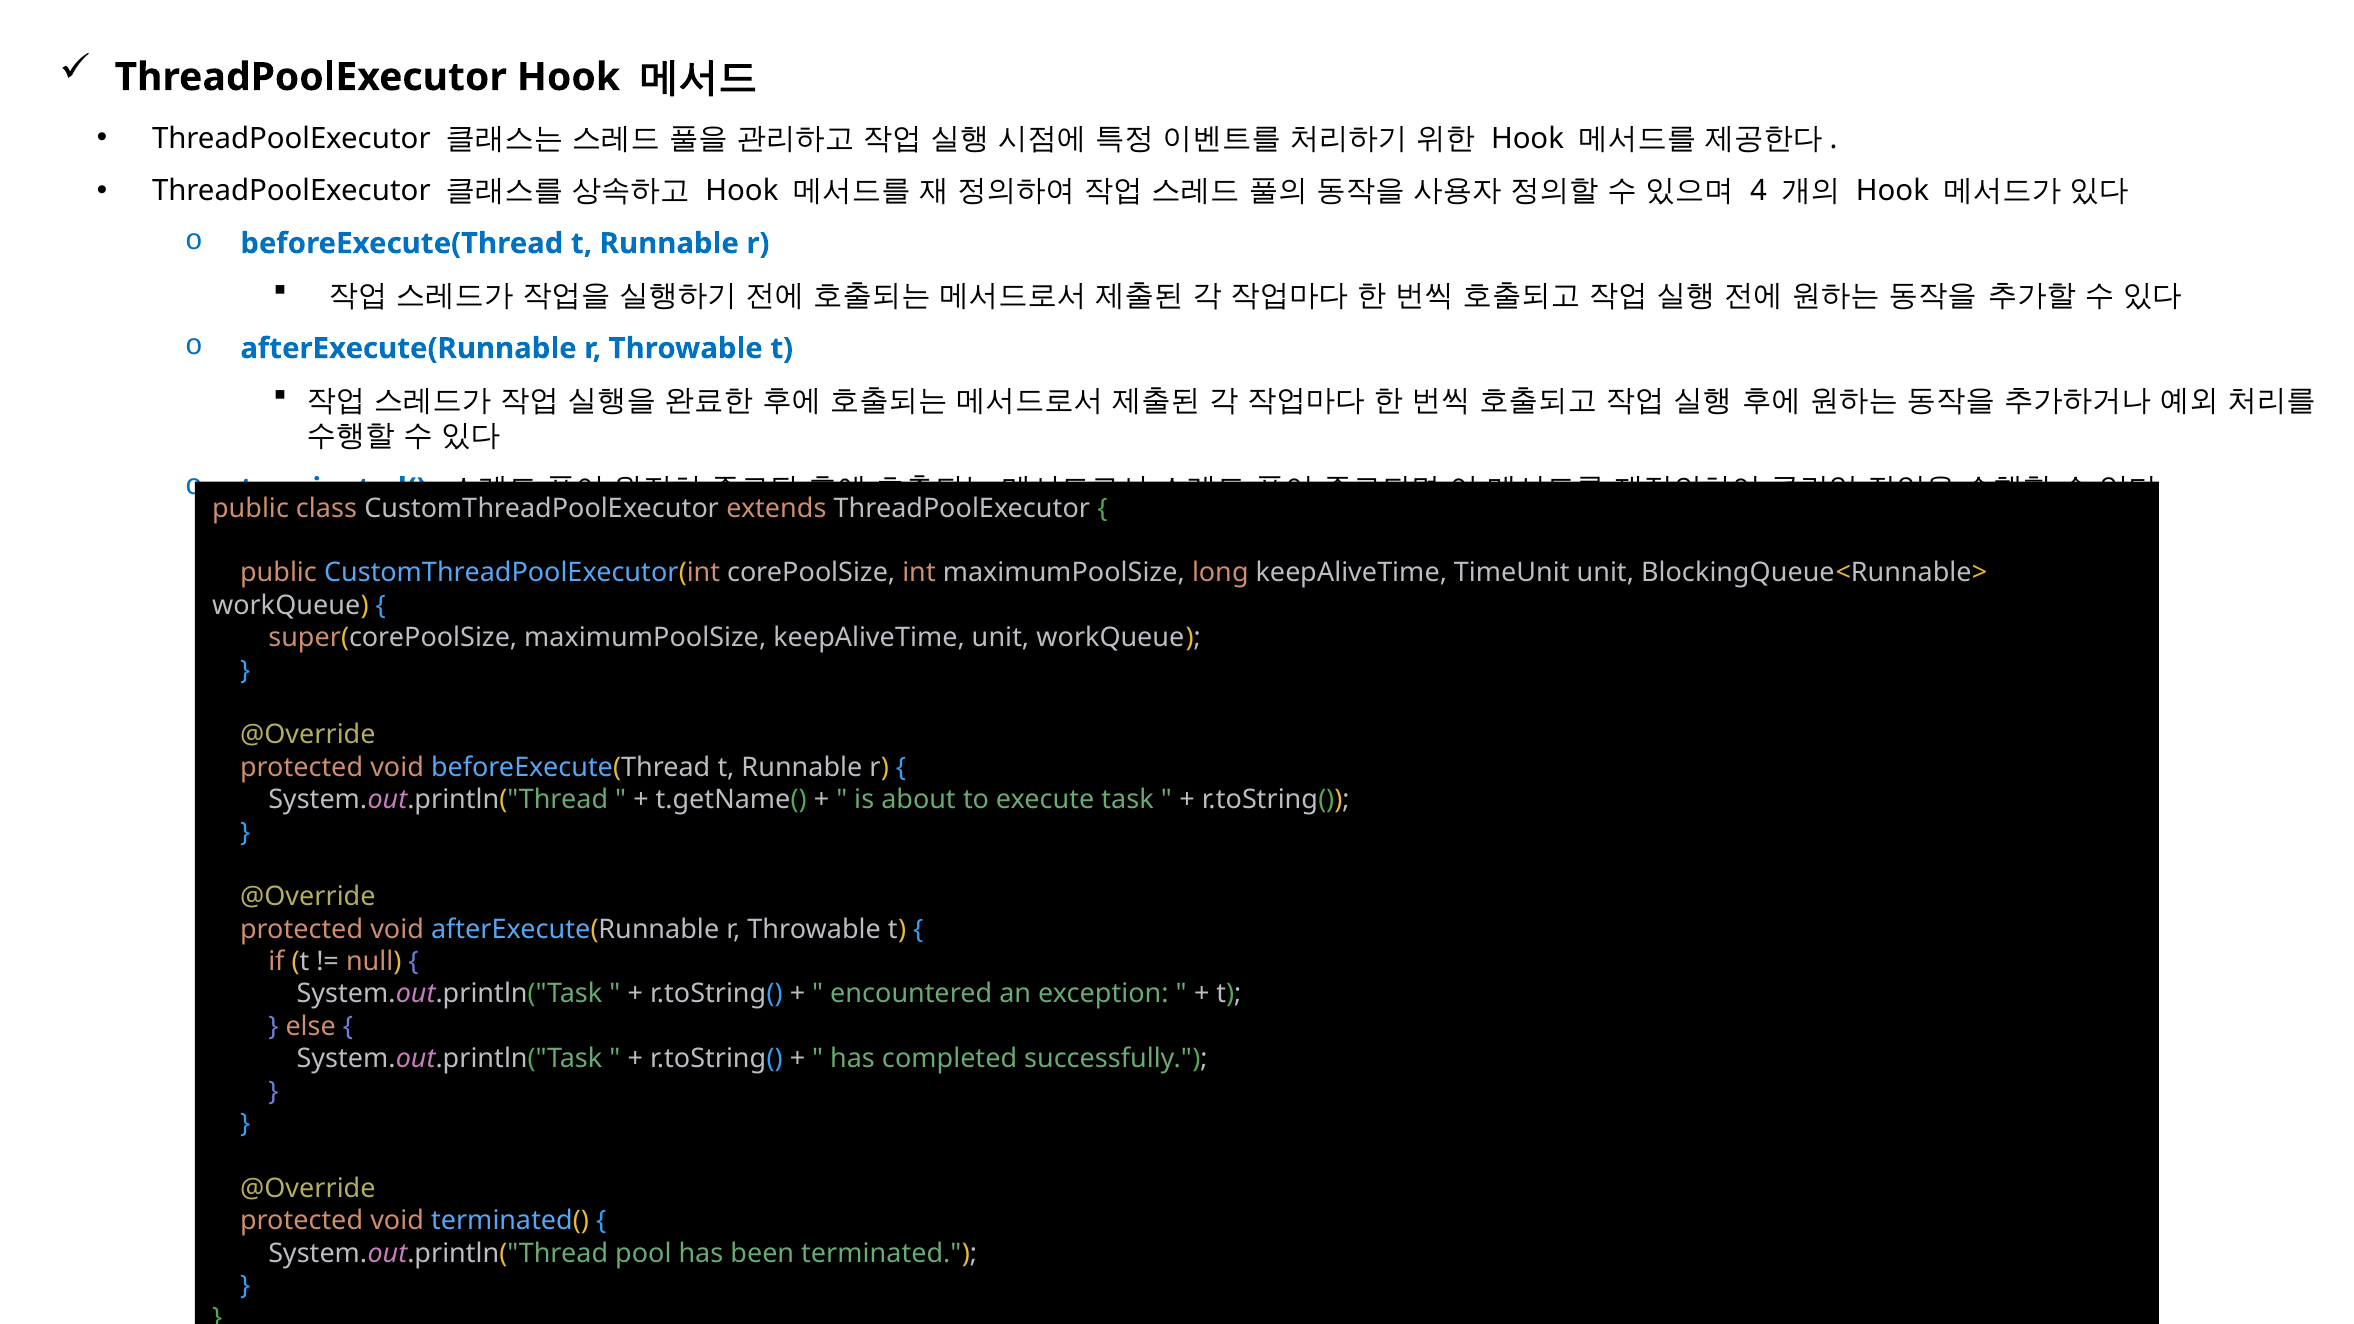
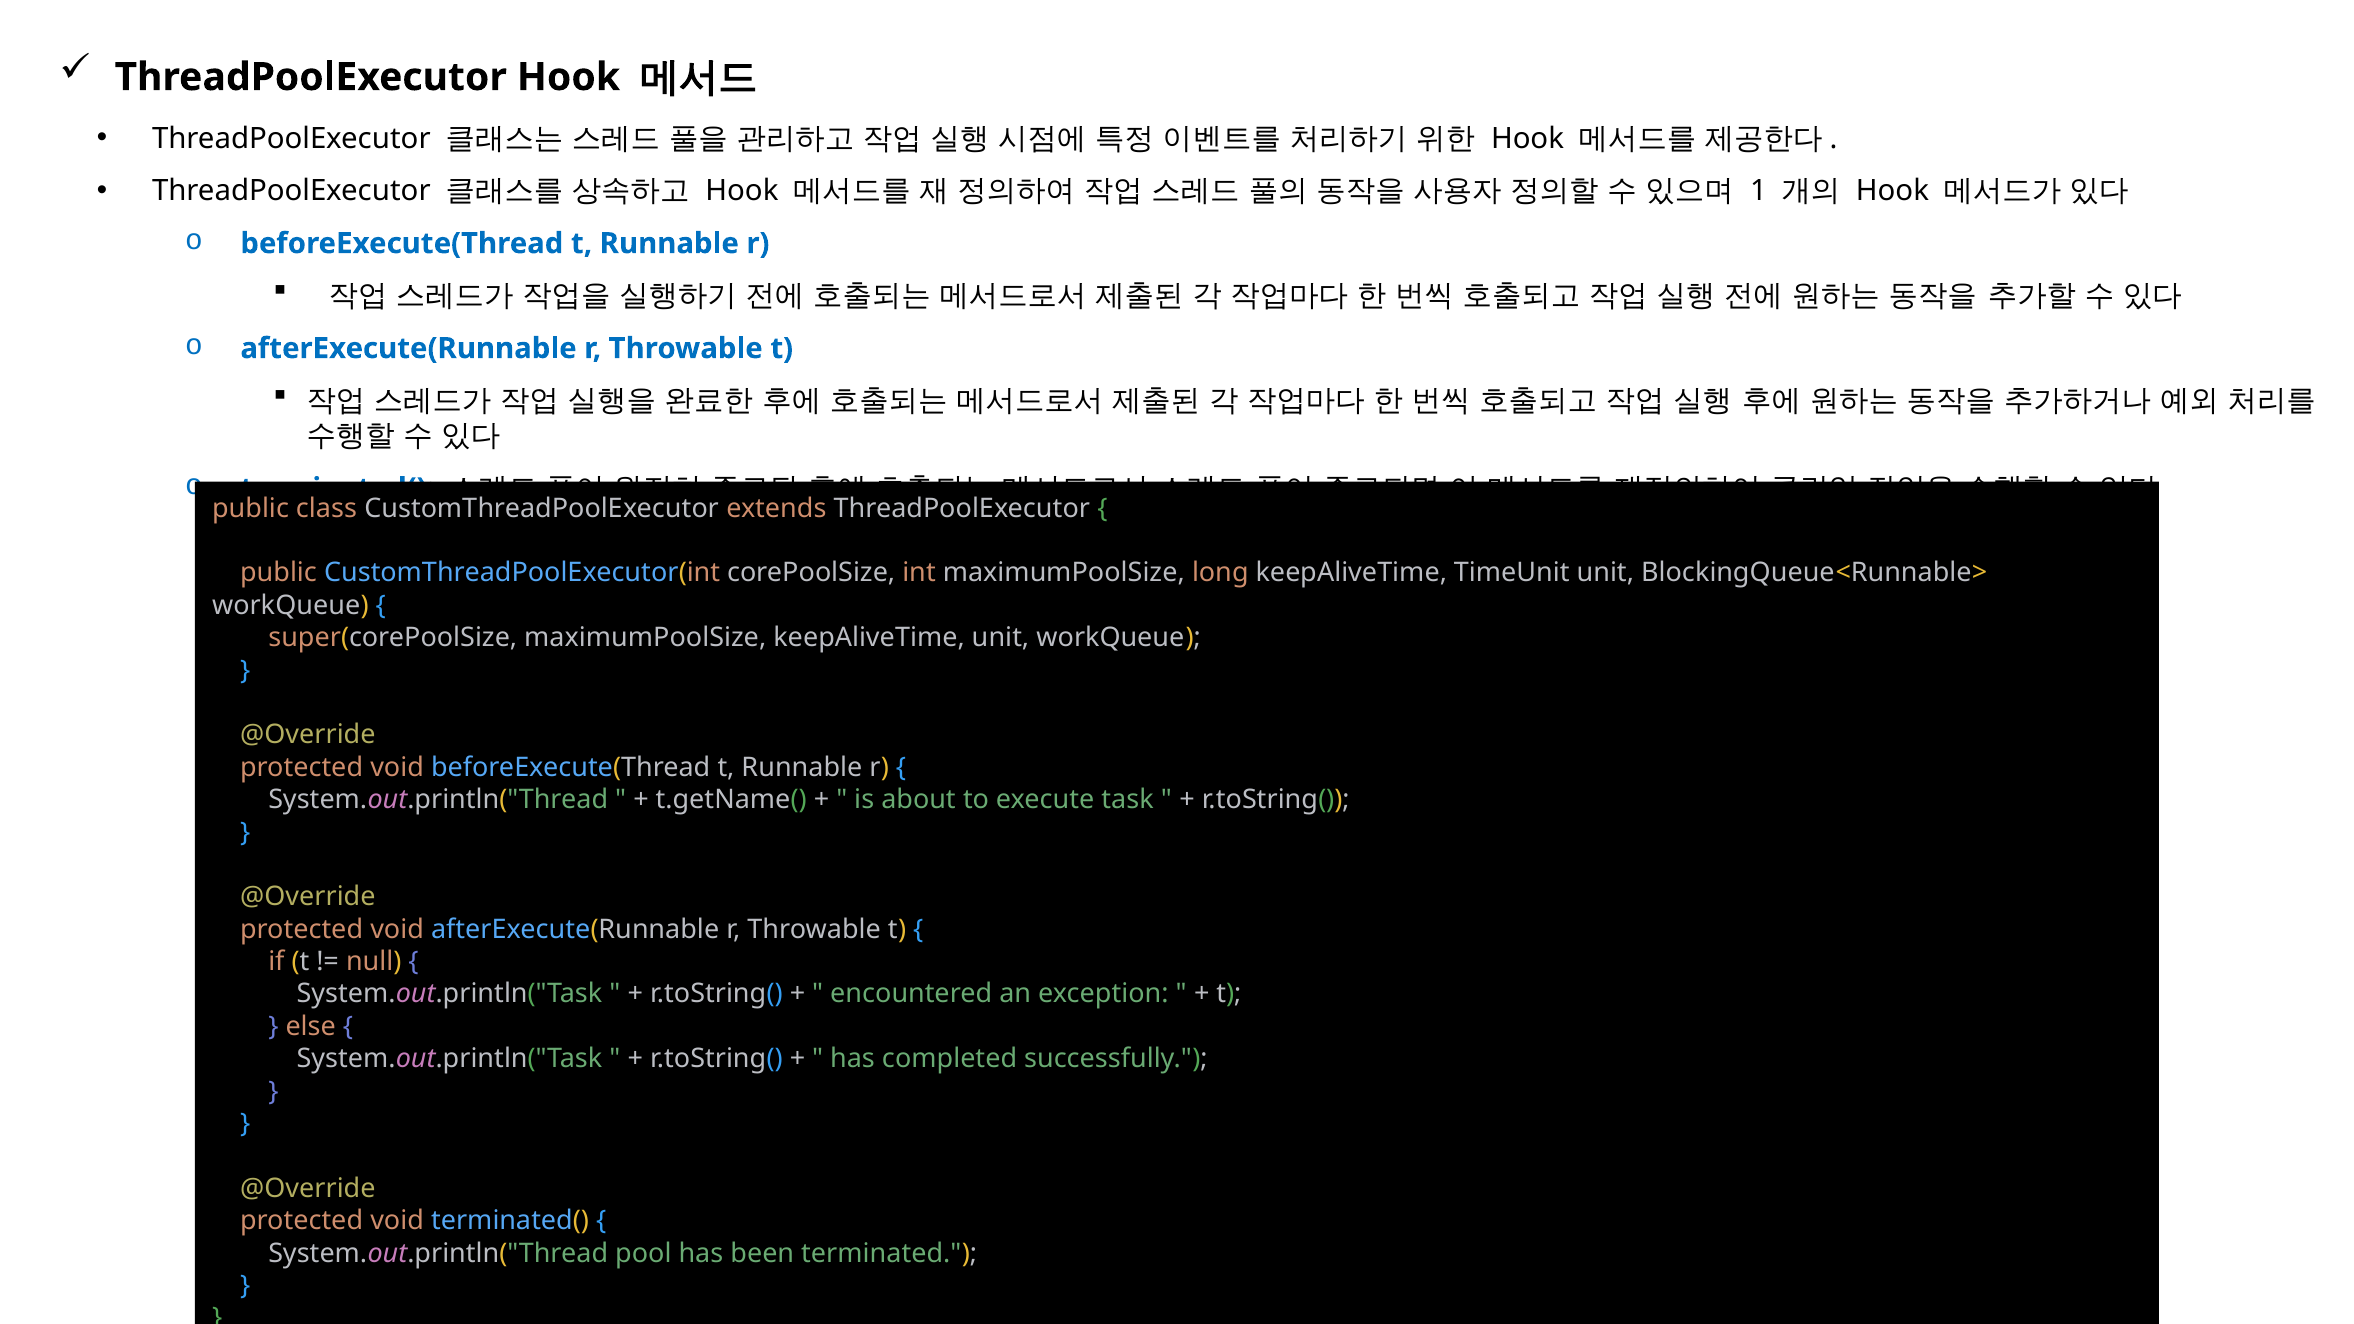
4: 4 -> 1 (1759, 191)
